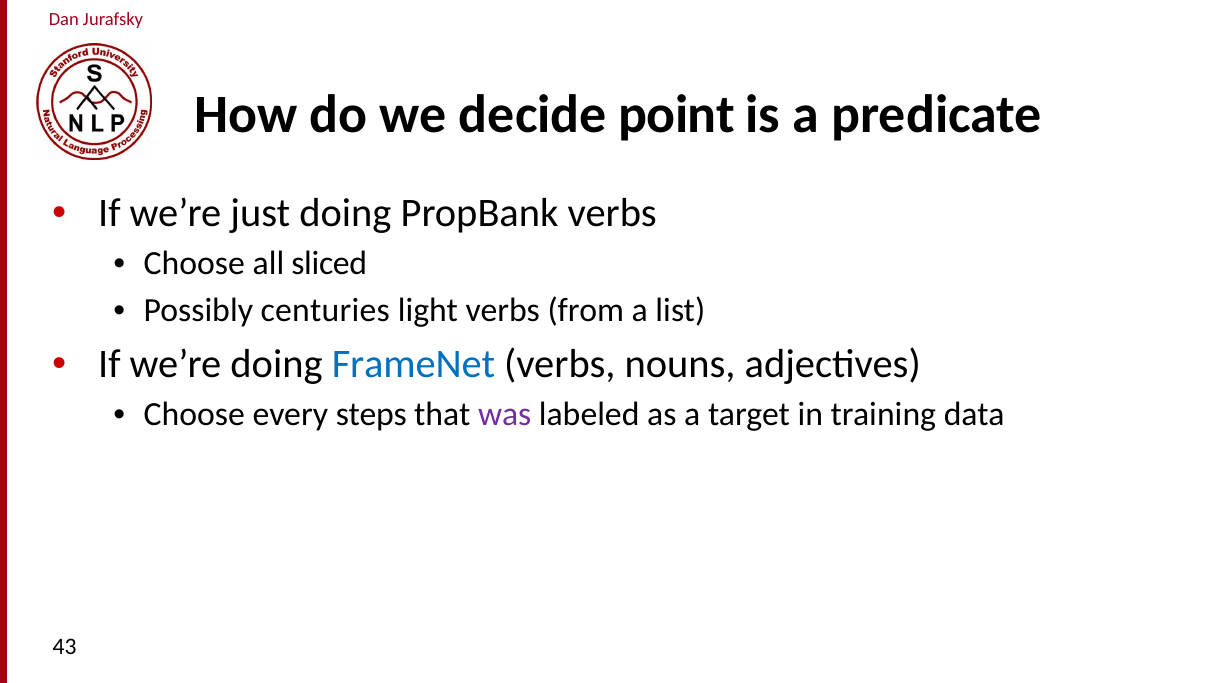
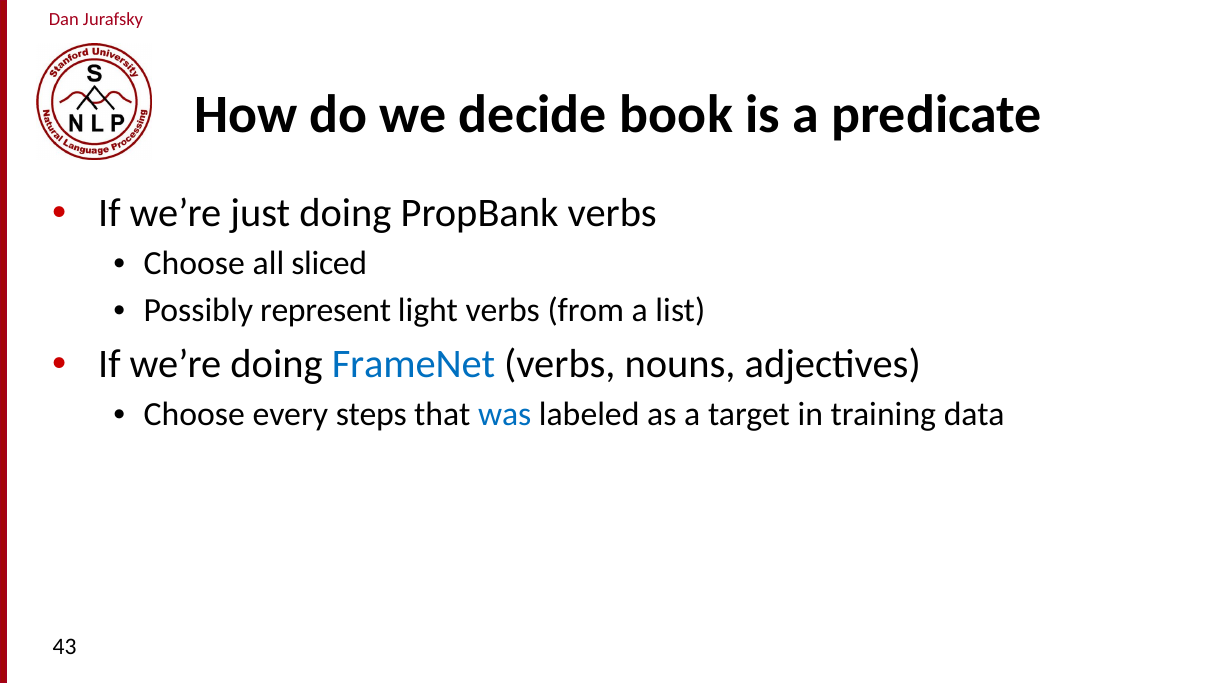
point: point -> book (676, 114)
centuries: centuries -> represent (326, 311)
was colour: purple -> blue (505, 415)
